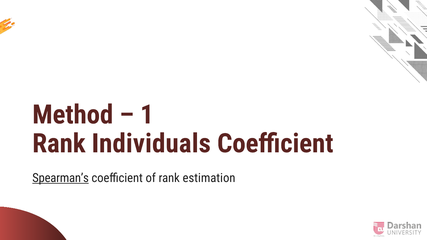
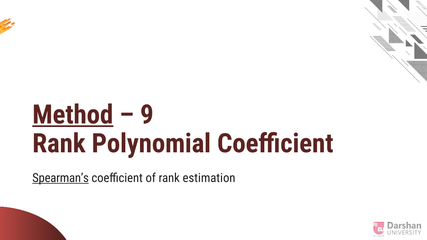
Method underline: none -> present (73, 115)
1: 1 -> 9 (147, 115)
Individuals: Individuals -> Polynomial (151, 144)
